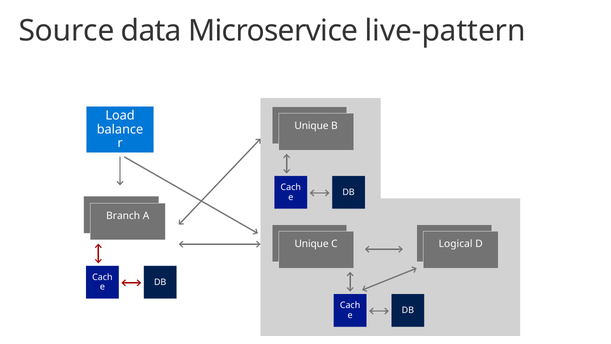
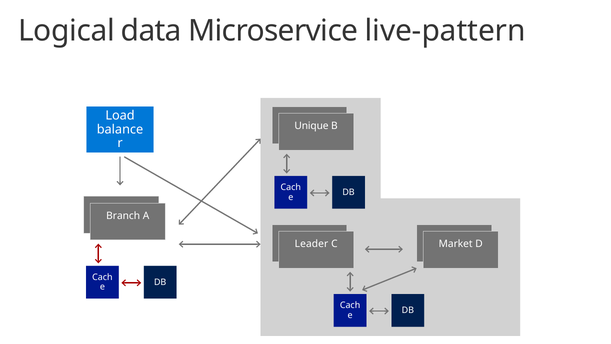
Source: Source -> Logical (67, 31)
Unique: Unique -> Leader (311, 244)
Logical: Logical -> Market (456, 244)
